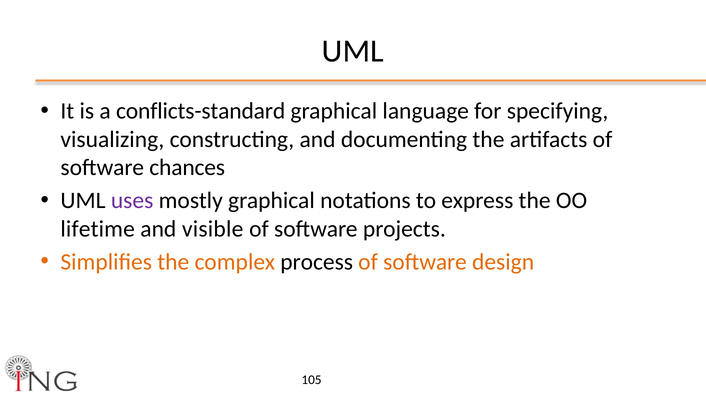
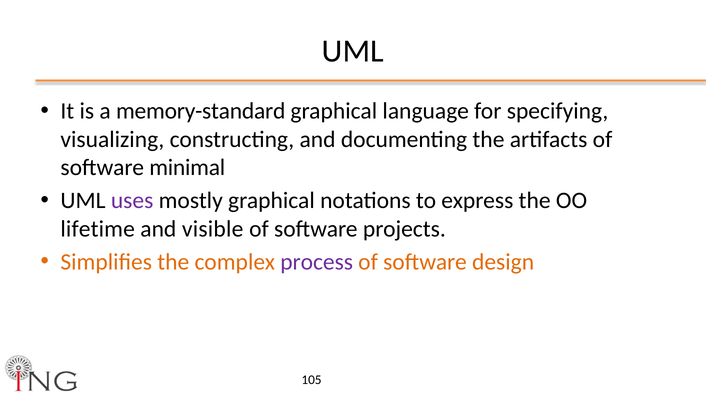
conflicts-standard: conflicts-standard -> memory-standard (201, 111)
chances: chances -> minimal (187, 168)
process colour: black -> purple (317, 262)
